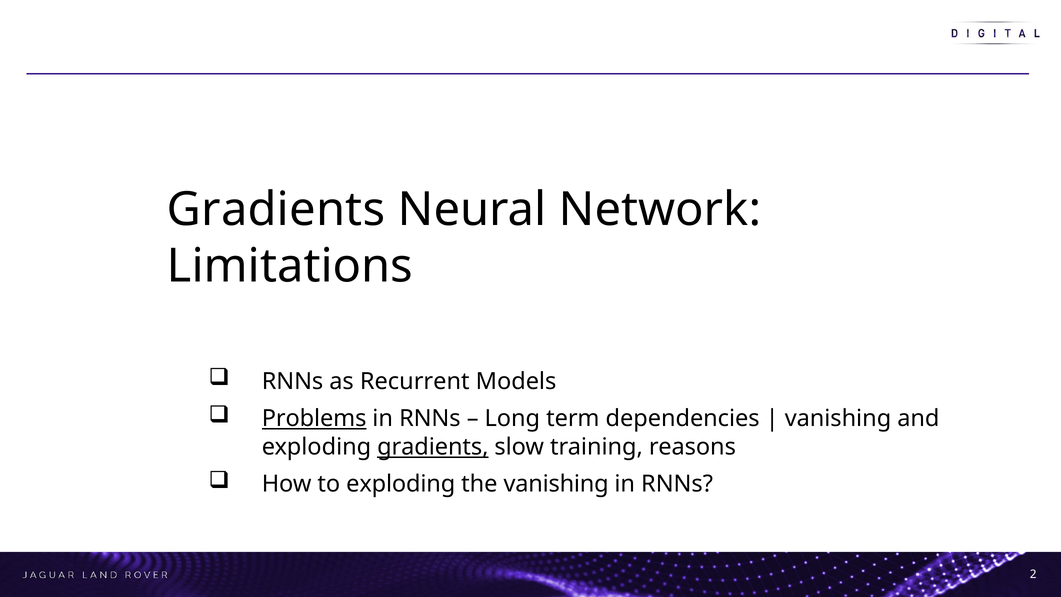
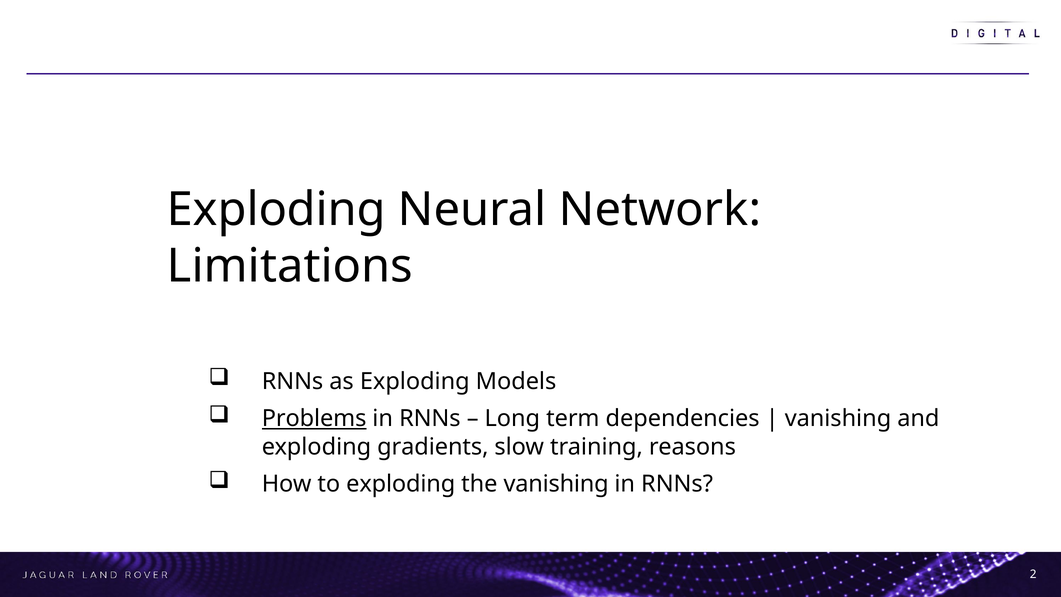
Gradients: Gradients -> Exploding (276, 210)
as Recurrent: Recurrent -> Exploding (415, 381)
gradients underline: present -> none (433, 447)
